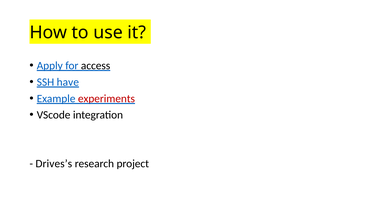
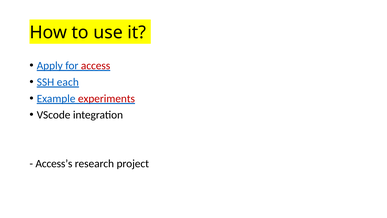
access colour: black -> red (96, 66)
have: have -> each (68, 82)
Drives’s: Drives’s -> Access’s (54, 163)
